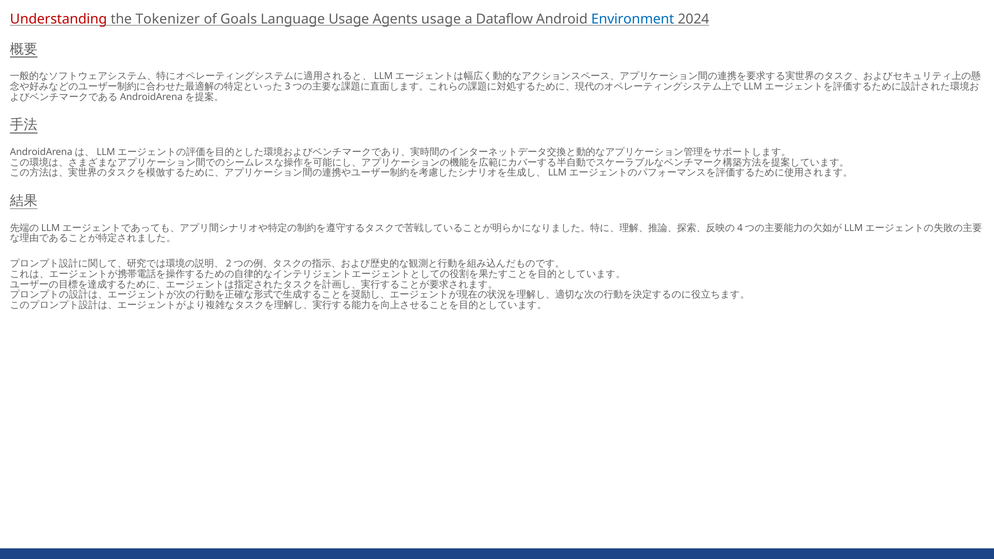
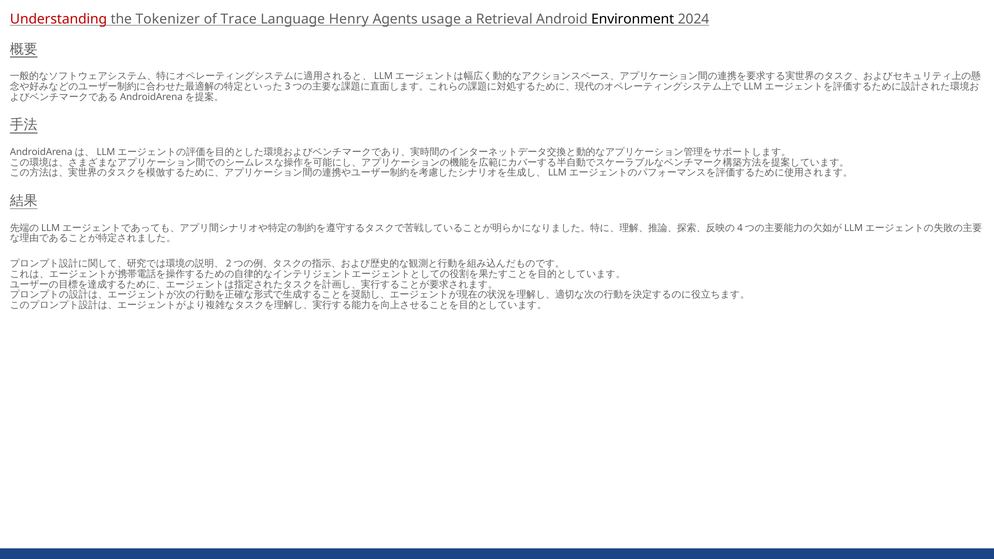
Goals: Goals -> Trace (239, 19)
Language Usage: Usage -> Henry (349, 19)
Dataflow: Dataflow -> Retrieval (504, 19)
Environment colour: blue -> black (633, 19)
